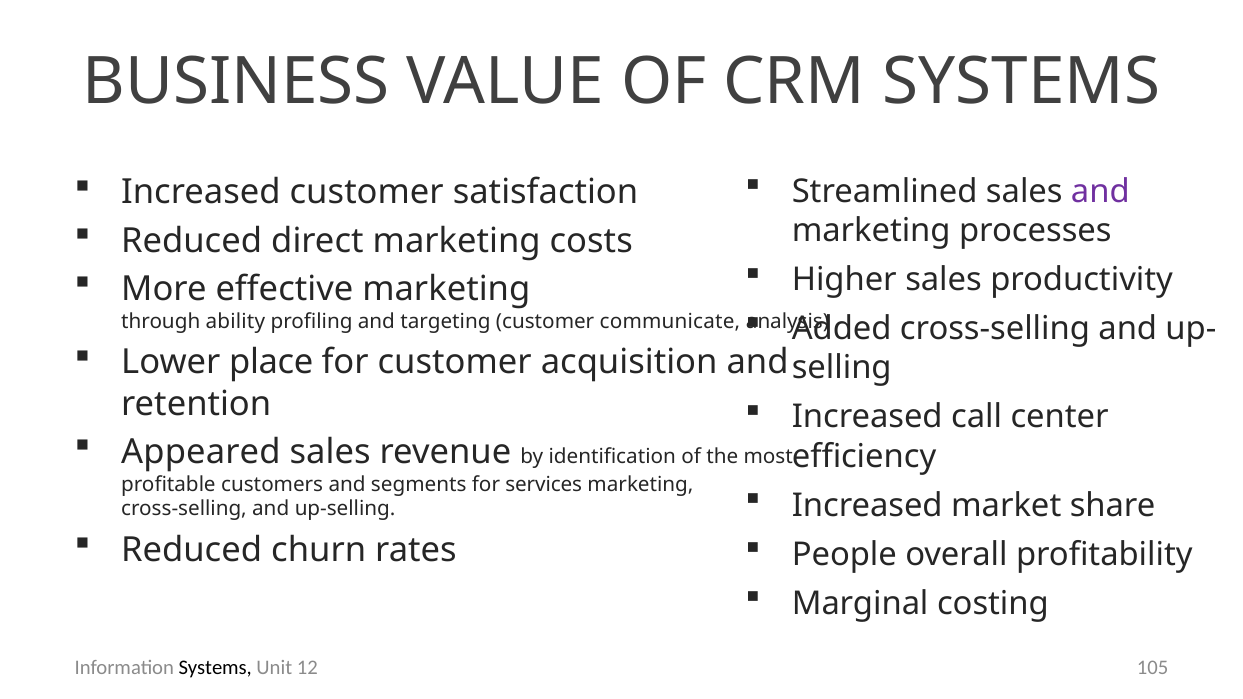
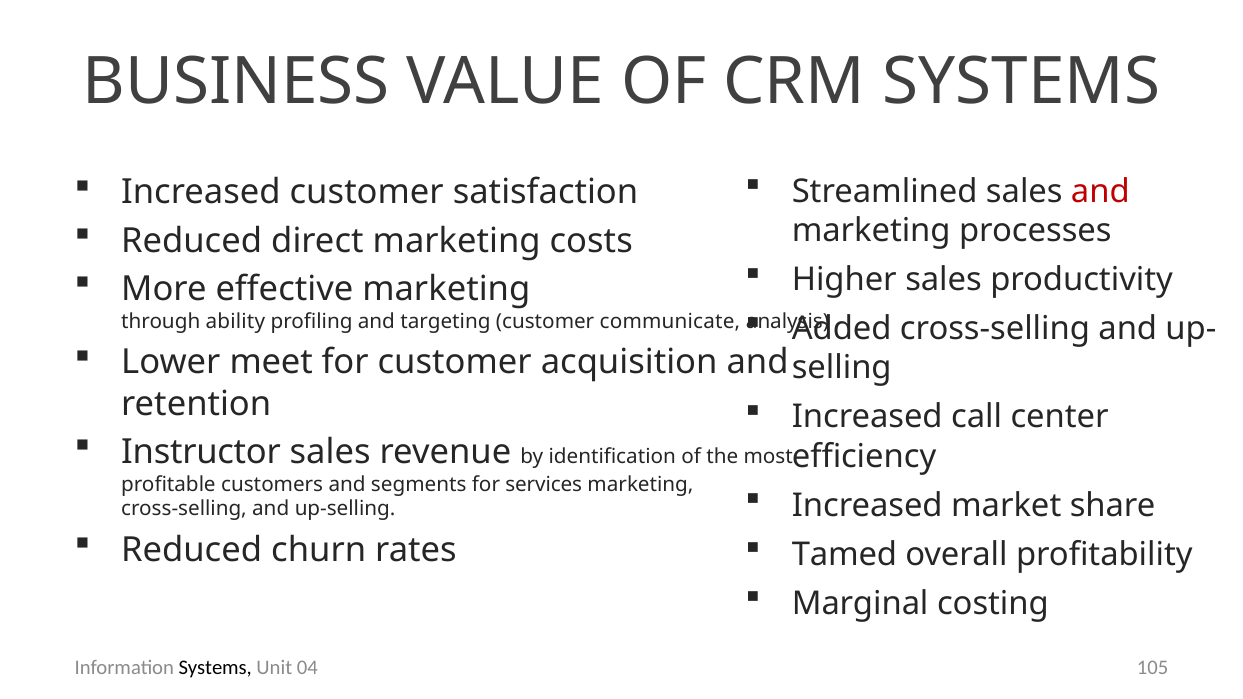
and colour: purple -> red (1100, 191)
place: place -> meet (271, 362)
Appeared: Appeared -> Instructor (201, 452)
People: People -> Tamed (844, 555)
12: 12 -> 04 (307, 668)
